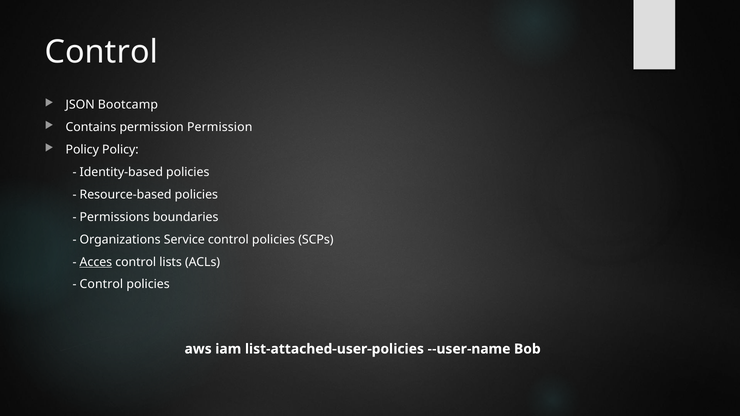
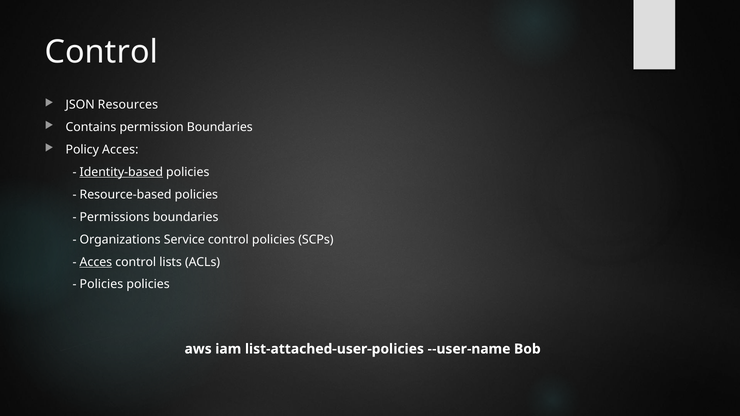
Bootcamp: Bootcamp -> Resources (128, 105)
permission Permission: Permission -> Boundaries (220, 127)
Policy Policy: Policy -> Acces (120, 150)
Identity-based underline: none -> present (121, 172)
Control: Control -> Policies (101, 285)
